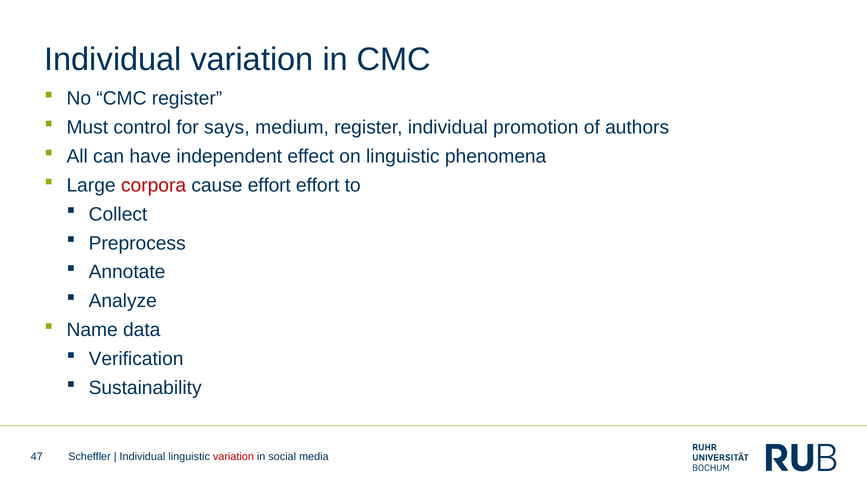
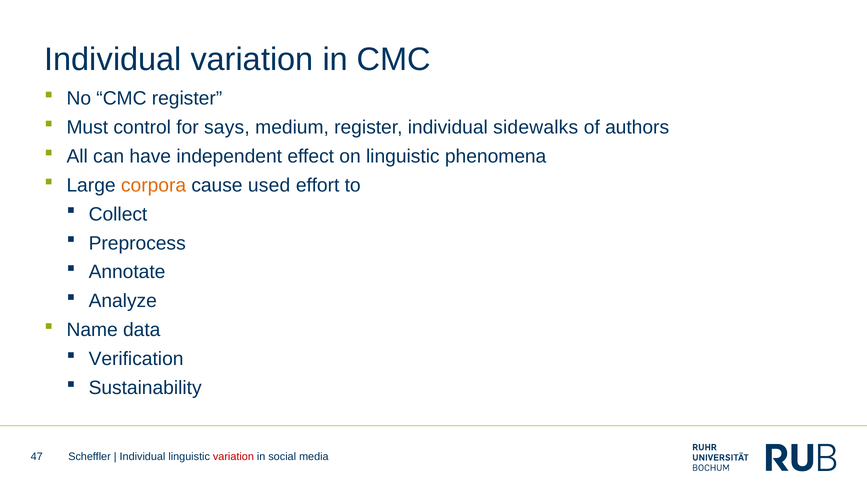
promotion: promotion -> sidewalks (536, 127)
corpora colour: red -> orange (154, 185)
cause effort: effort -> used (269, 185)
